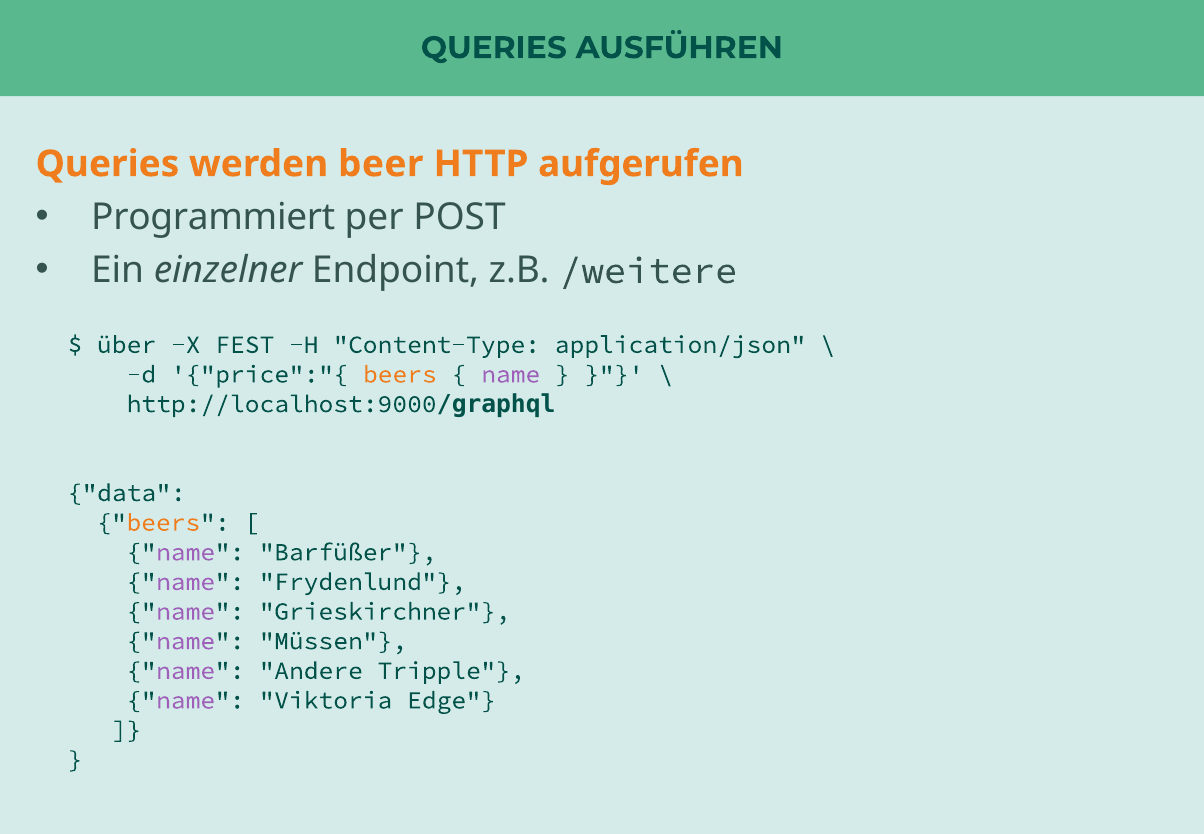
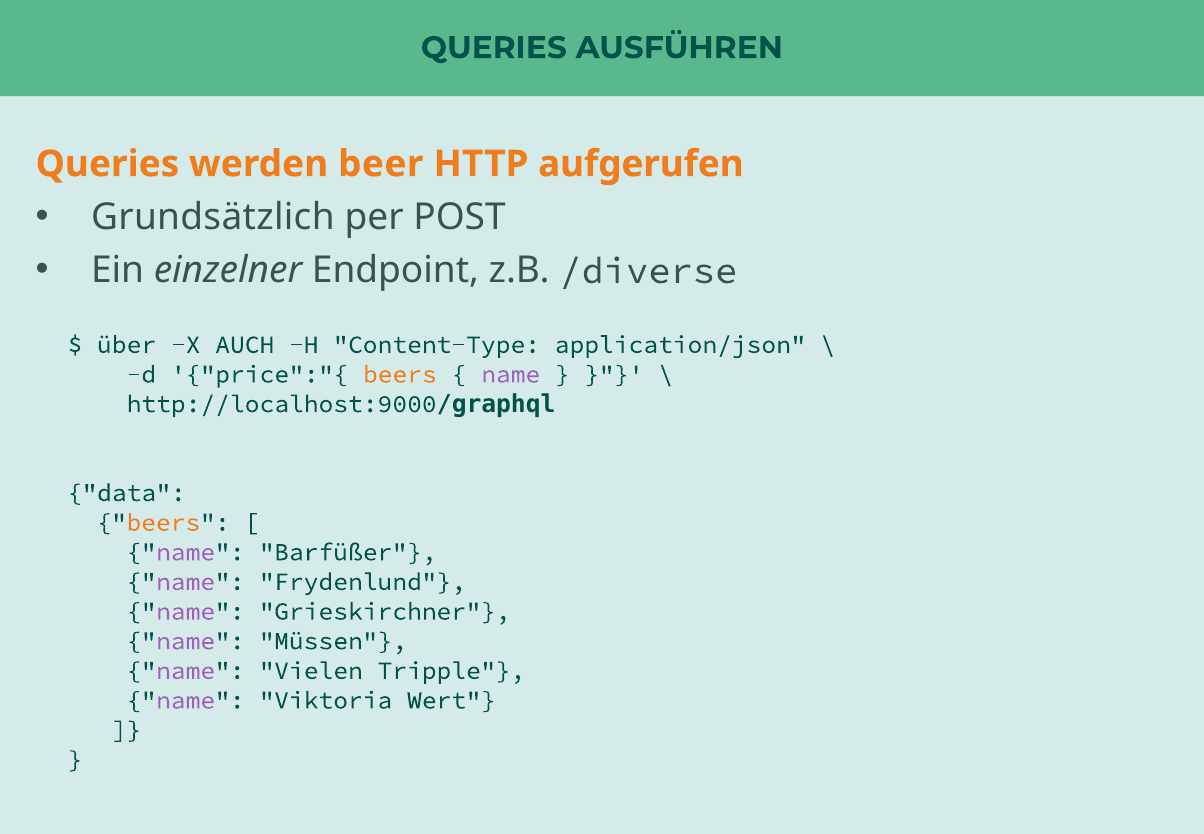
Programmiert: Programmiert -> Grundsätzlich (213, 217)
/weitere: /weitere -> /diverse (648, 271)
FEST: FEST -> AUCH (245, 344)
Andere: Andere -> Vielen (311, 670)
Edge: Edge -> Wert (451, 700)
